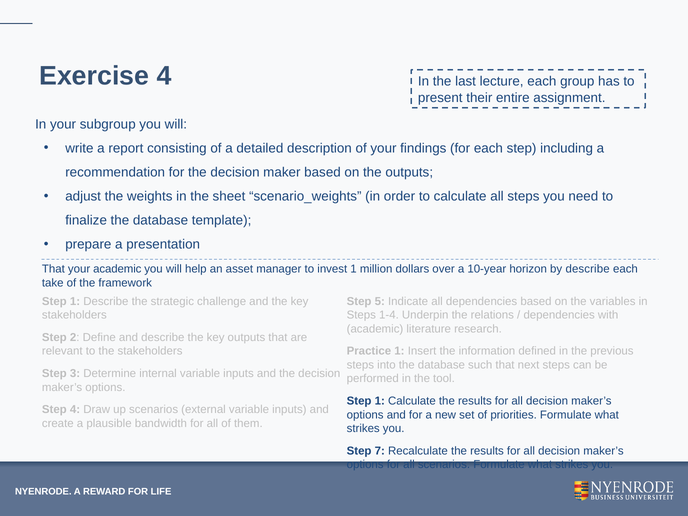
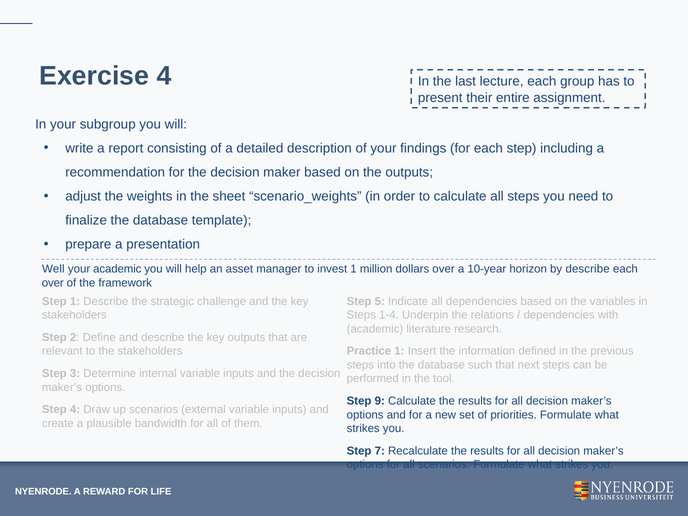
That: That -> Well (53, 269)
take: take -> over (53, 283)
1: 1 -> 9 (380, 401)
